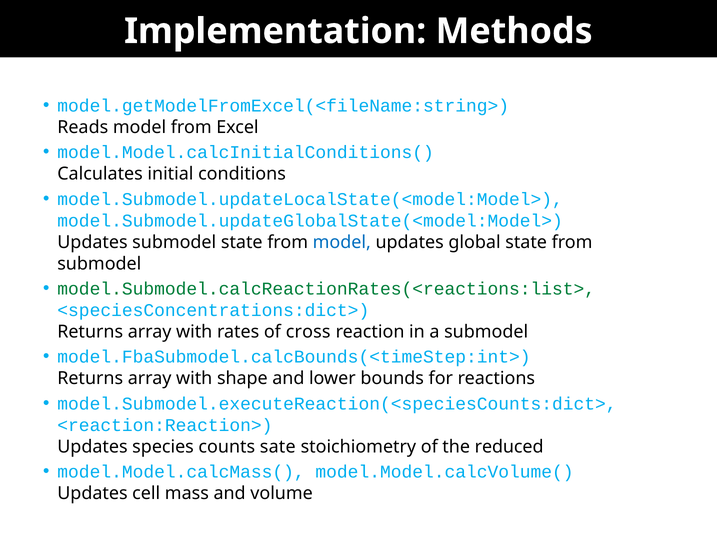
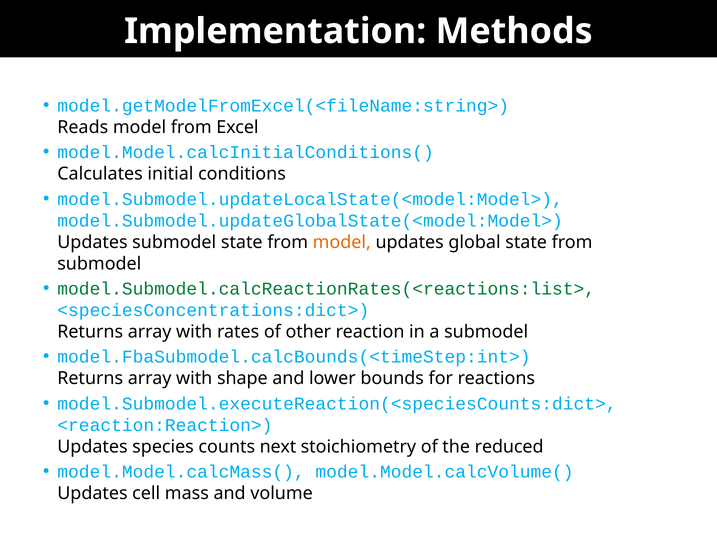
model colour: blue -> orange (342, 242)
cross: cross -> other (308, 332)
sate: sate -> next (278, 446)
